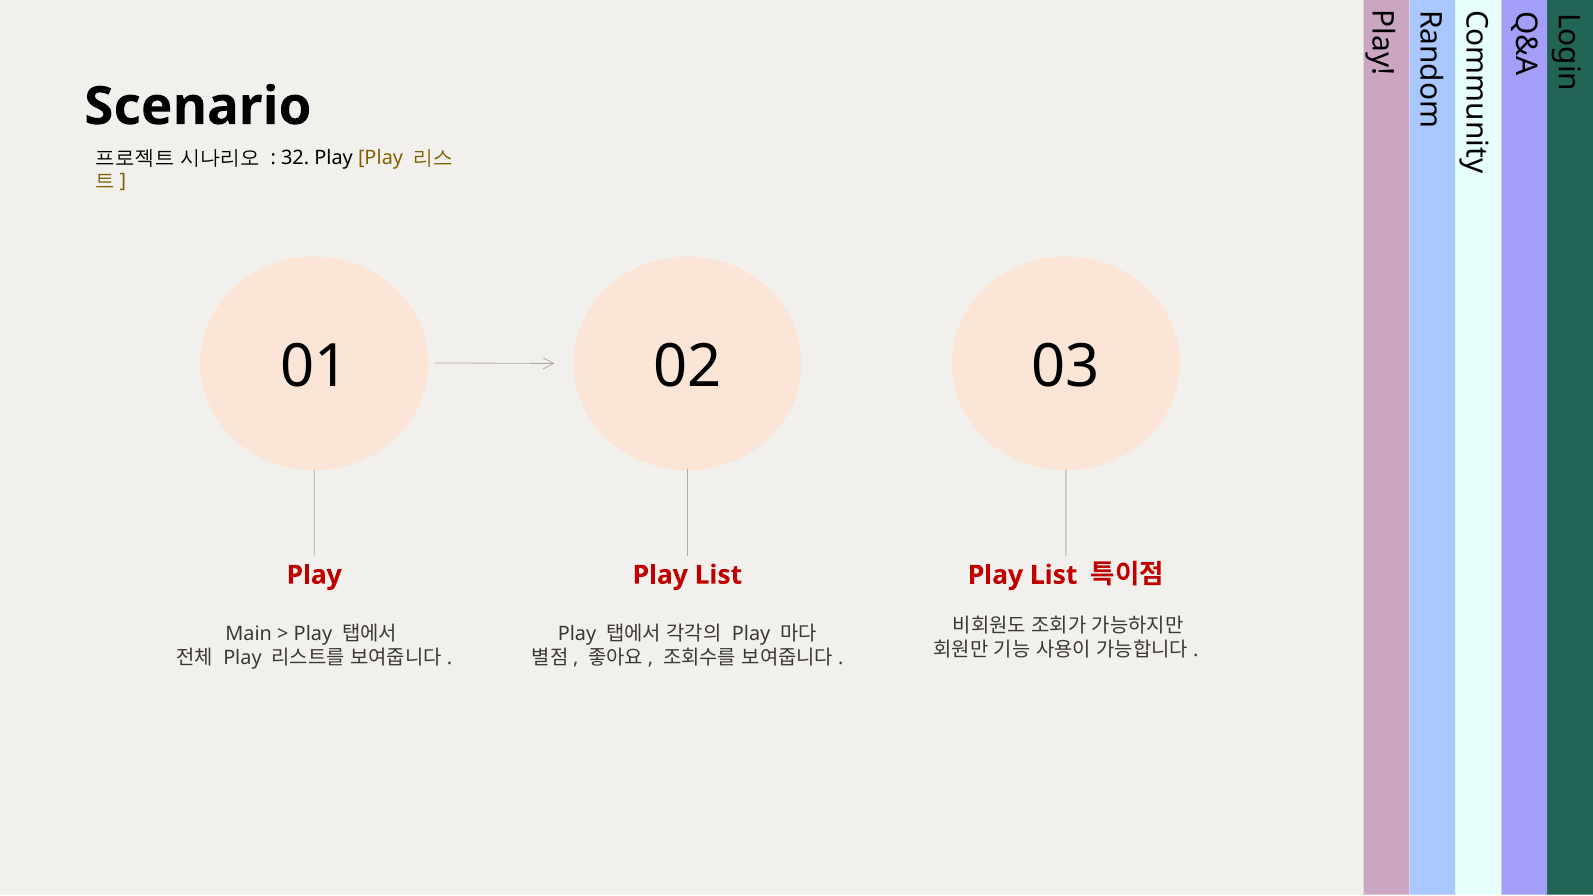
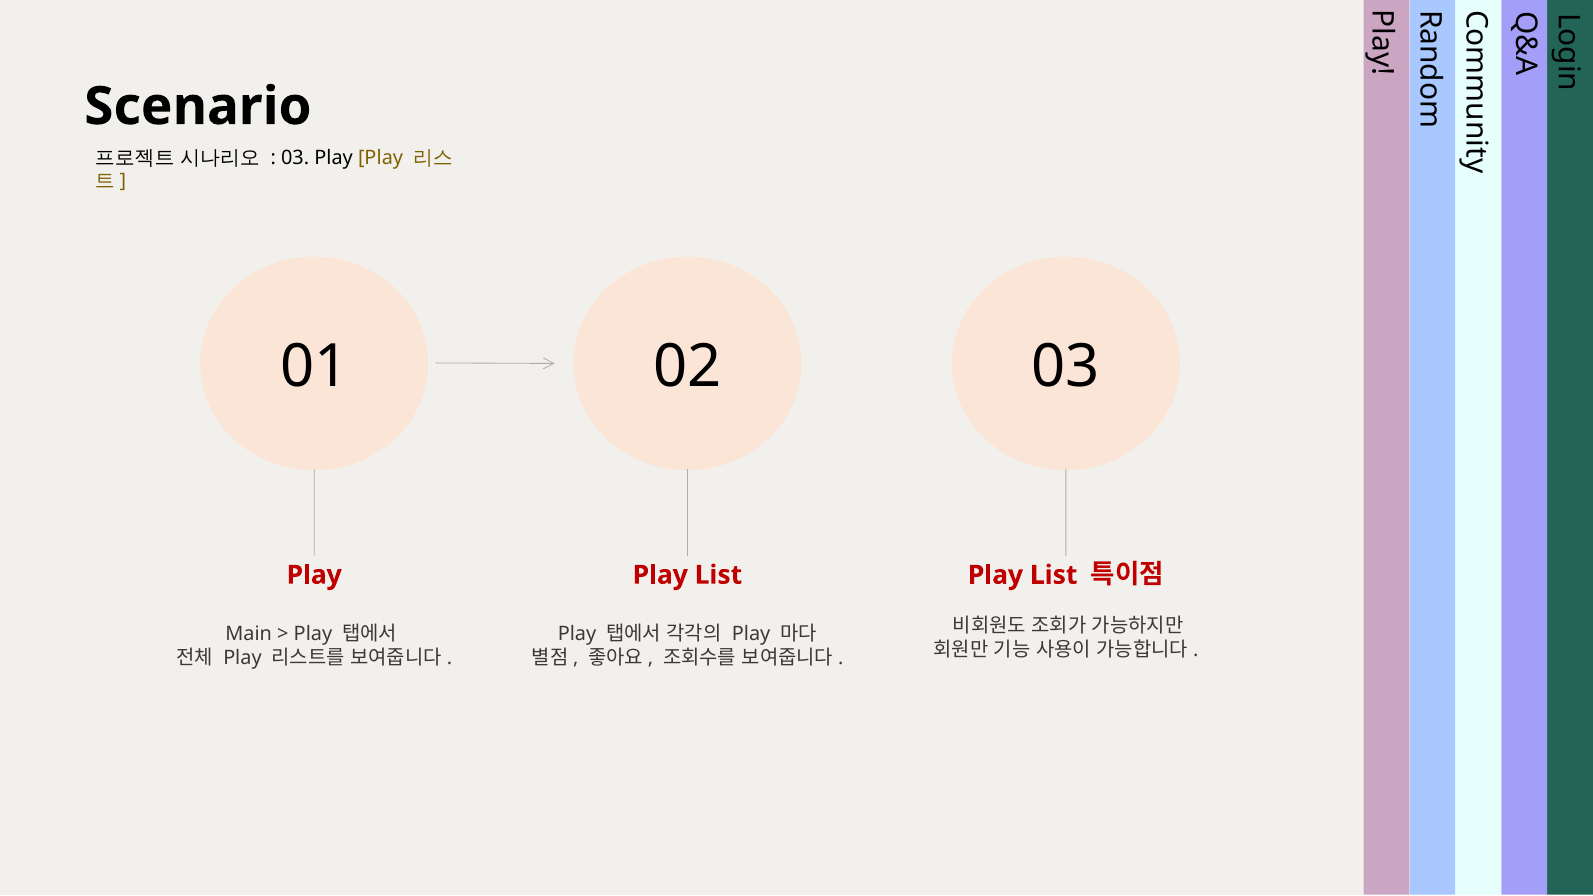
32: 32 -> 03 (295, 158)
